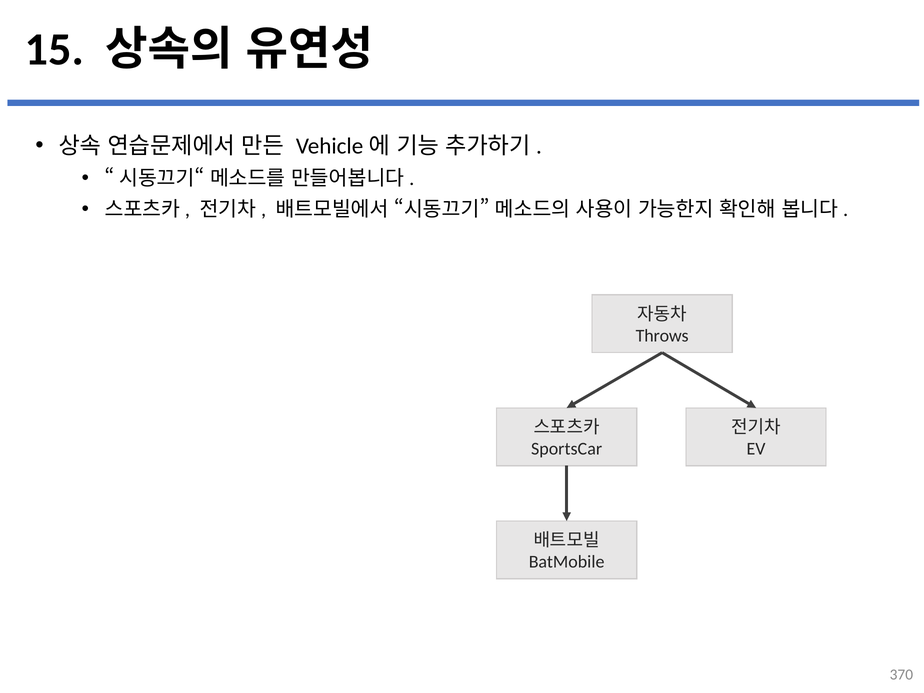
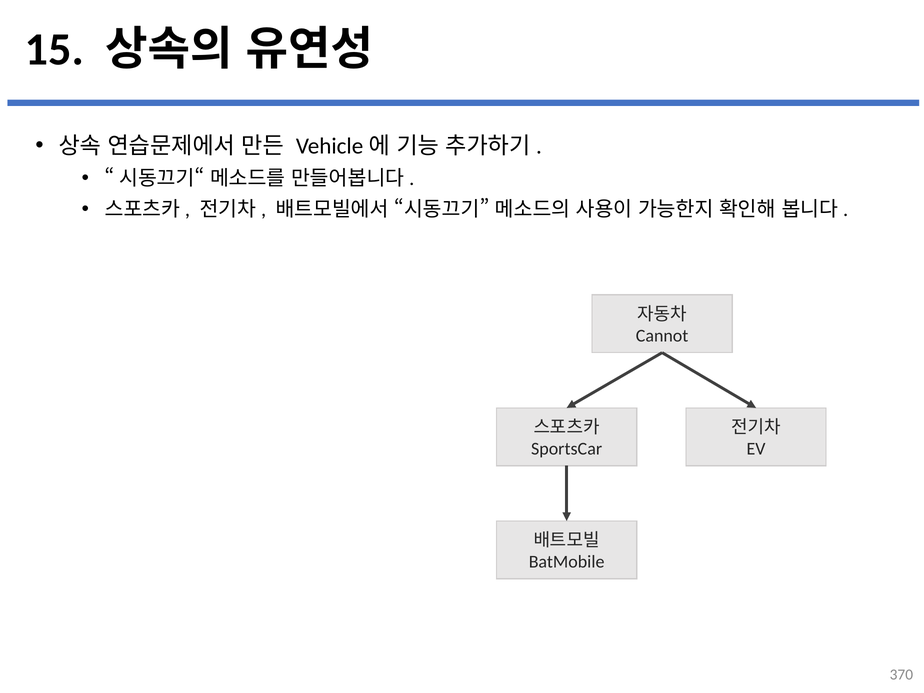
Throws: Throws -> Cannot (662, 336)
